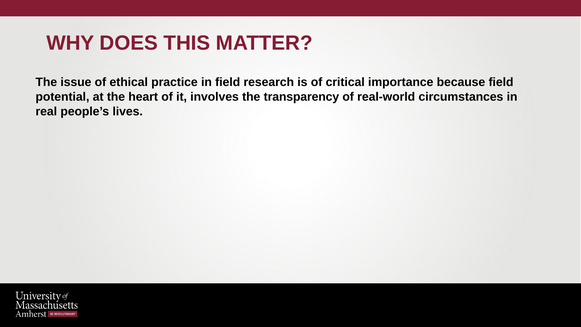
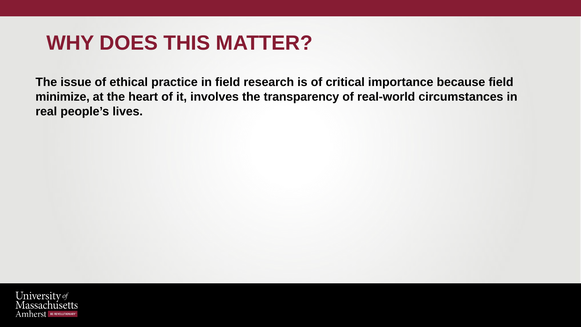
potential: potential -> minimize (63, 97)
